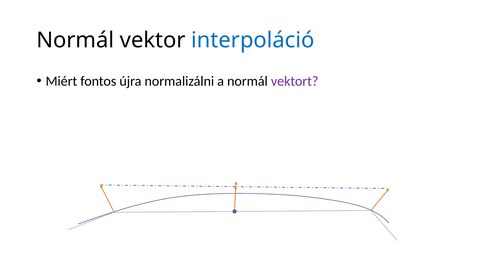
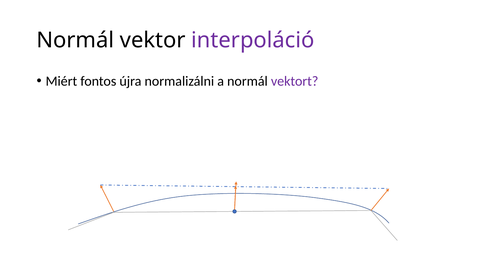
interpoláció colour: blue -> purple (253, 40)
